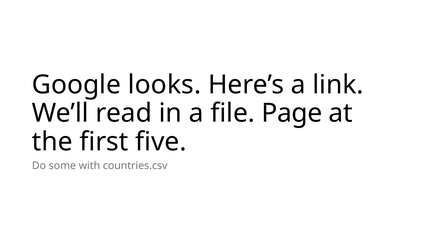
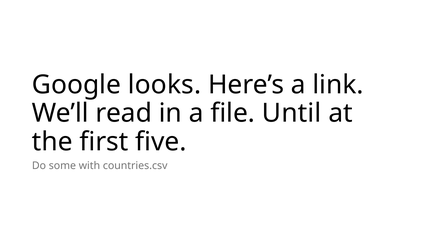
Page: Page -> Until (292, 113)
